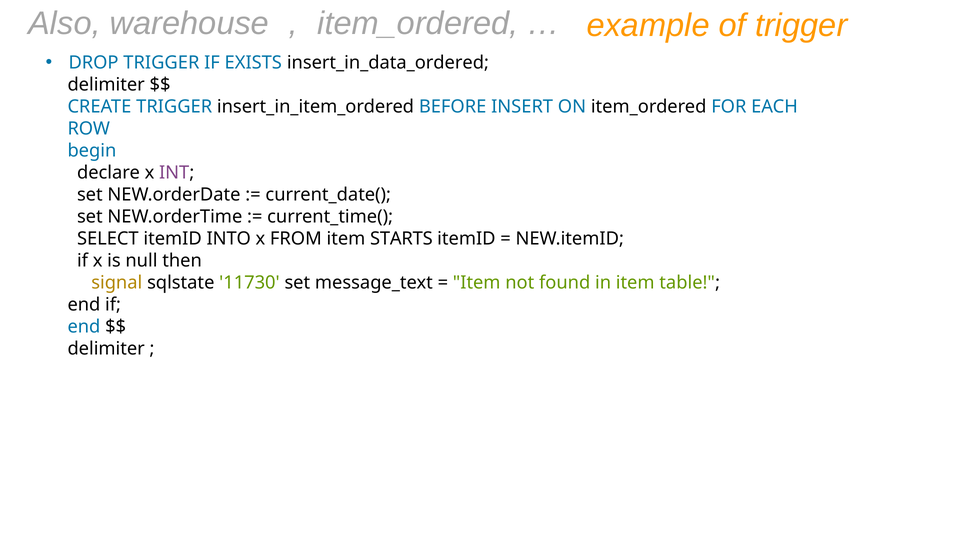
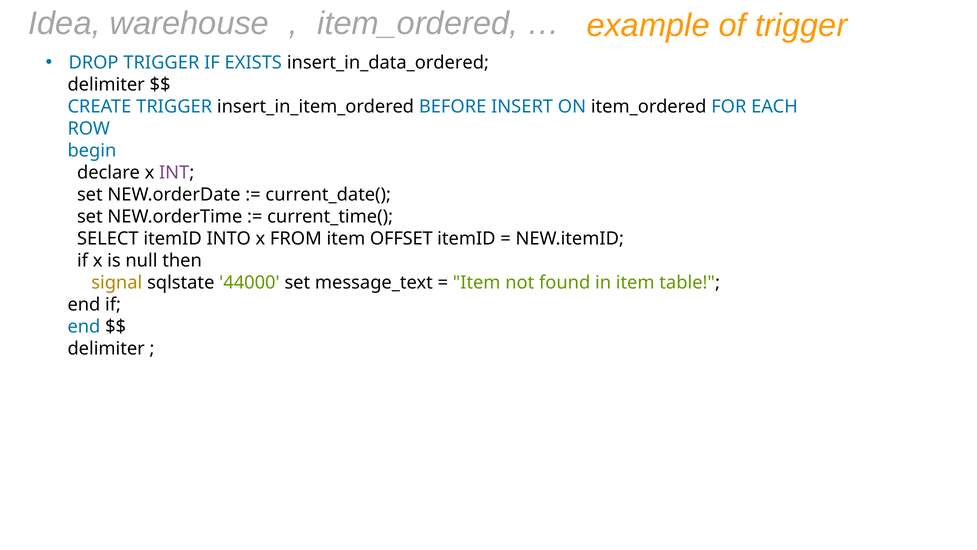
Also: Also -> Idea (64, 23)
STARTS: STARTS -> OFFSET (401, 239)
11730: 11730 -> 44000 (249, 283)
